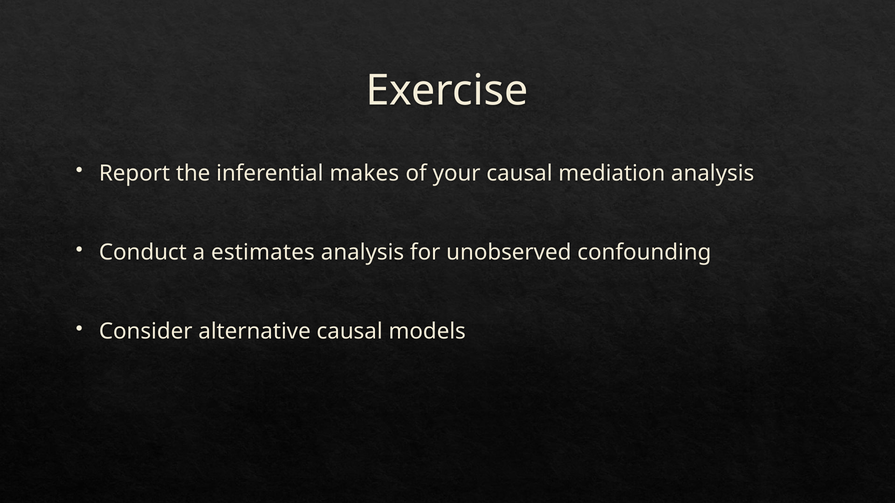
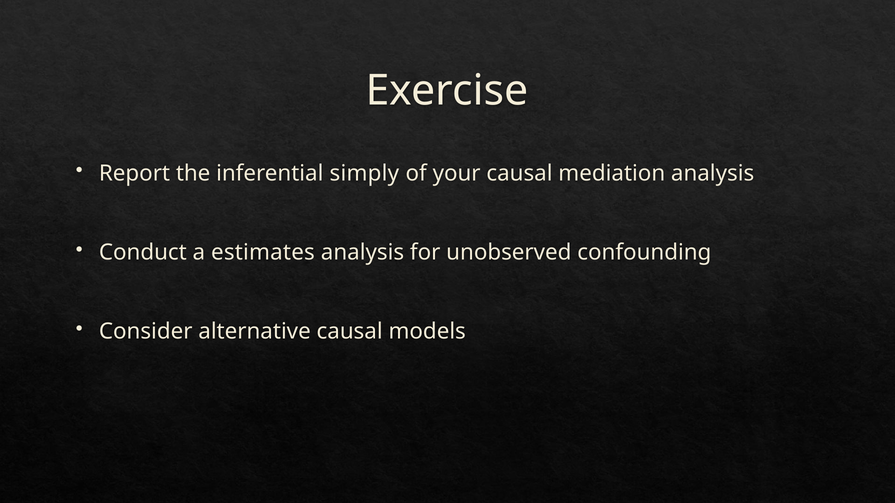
makes: makes -> simply (364, 173)
